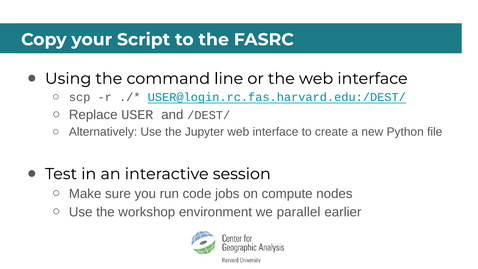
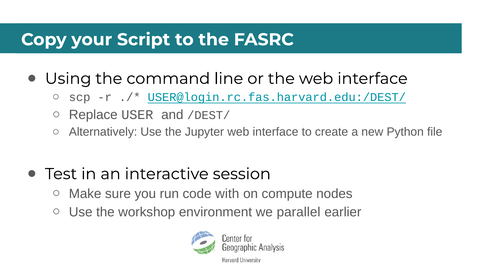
jobs: jobs -> with (227, 194)
